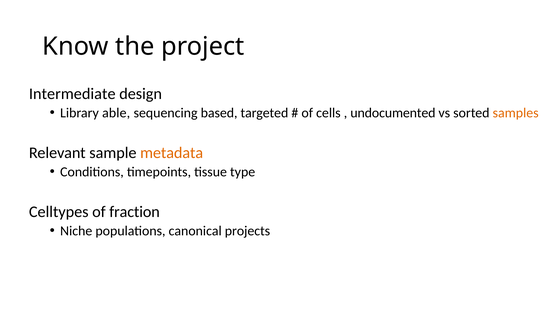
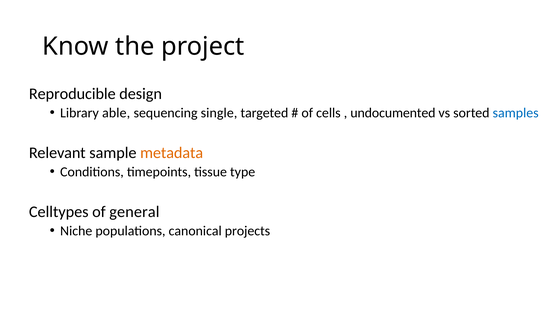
Intermediate: Intermediate -> Reproducible (72, 94)
based: based -> single (219, 113)
samples colour: orange -> blue (516, 113)
fraction: fraction -> general (134, 212)
